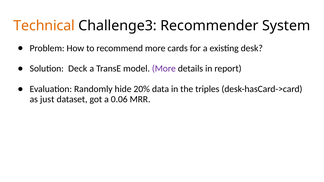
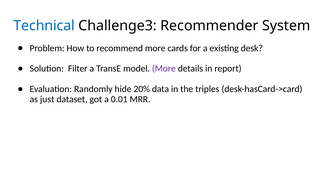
Technical colour: orange -> blue (44, 26)
Deck: Deck -> Filter (78, 69)
0.06: 0.06 -> 0.01 (119, 99)
